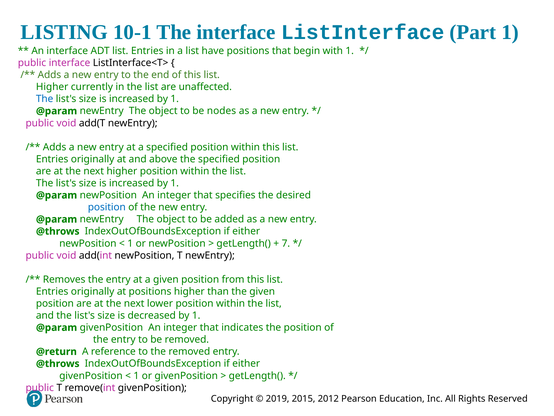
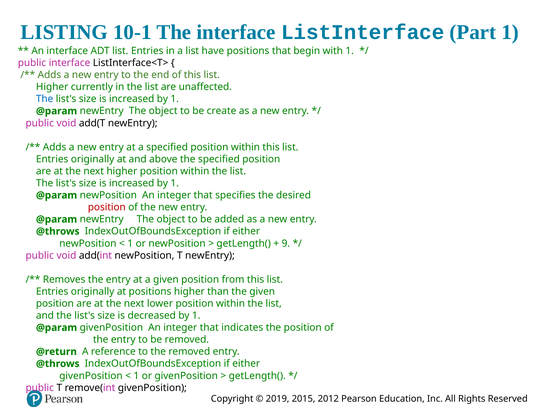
nodes: nodes -> create (222, 111)
position colour: blue -> red (107, 207)
7: 7 -> 9 (286, 243)
